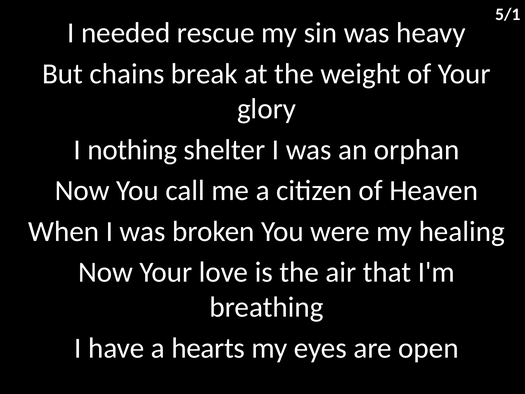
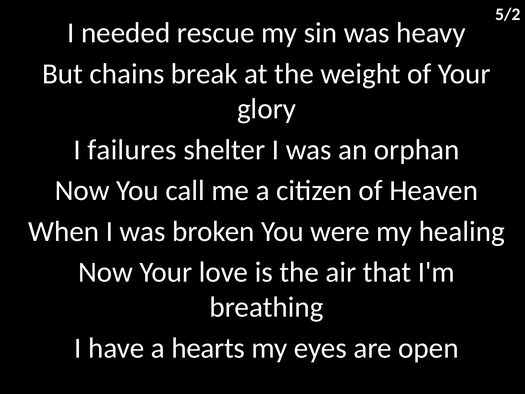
5/1: 5/1 -> 5/2 (508, 14)
nothing: nothing -> failures (132, 150)
